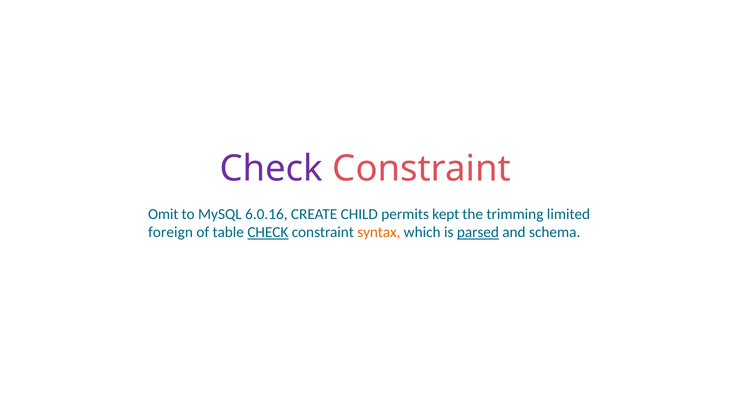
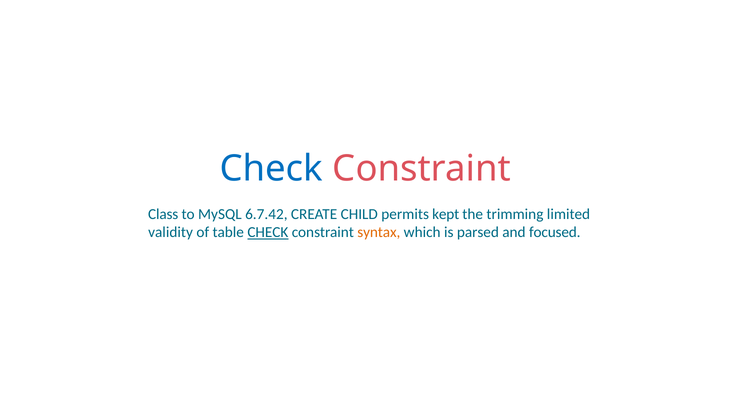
Check colour: purple -> blue (271, 169)
Omit: Omit -> Class (163, 214)
6.0.16: 6.0.16 -> 6.7.42 (266, 214)
foreign: foreign -> validity (171, 232)
parsed underline: present -> none (478, 232)
schema: schema -> focused (555, 232)
